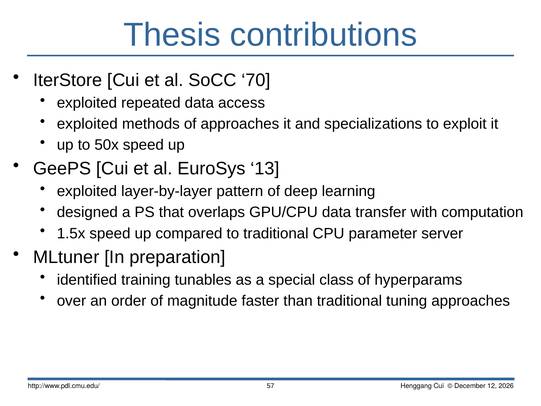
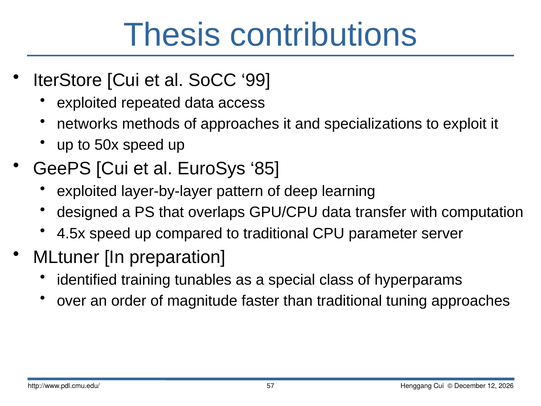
70: 70 -> 99 (256, 80)
exploited: exploited -> networks (87, 124)
13: 13 -> 85 (265, 169)
1.5x: 1.5x -> 4.5x (71, 233)
